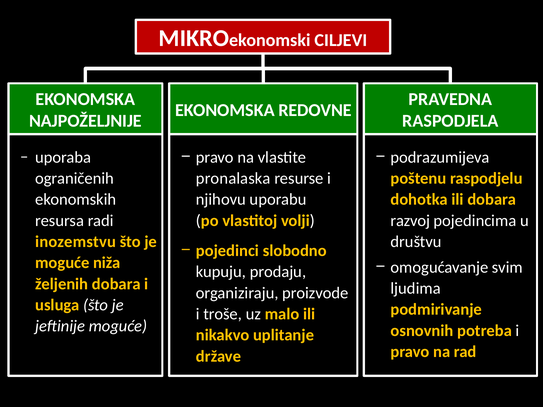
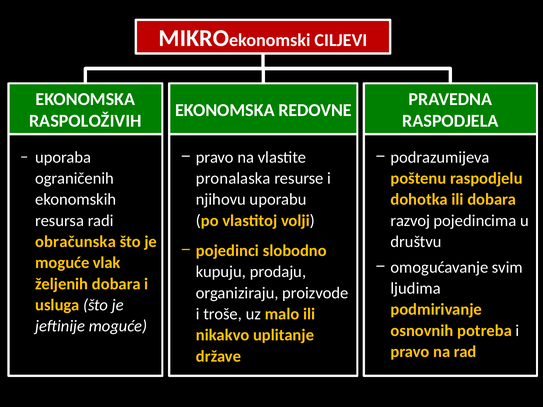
NAJPOŽELJNIJE: NAJPOŽELJNIJE -> RASPOLOŽIVIH (85, 121)
inozemstvu: inozemstvu -> obračunska (76, 242)
niža: niža -> vlak (107, 263)
